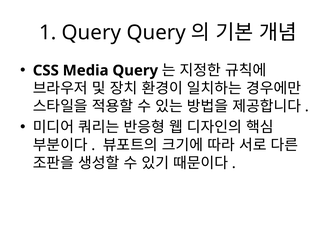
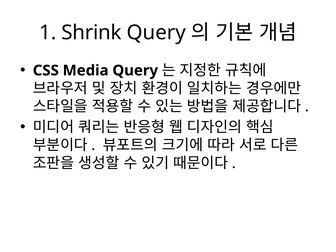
1 Query: Query -> Shrink (92, 33)
